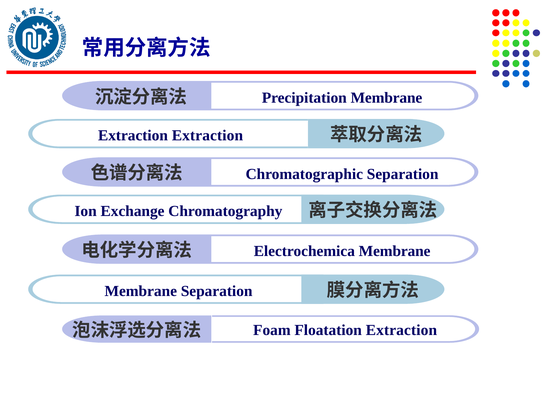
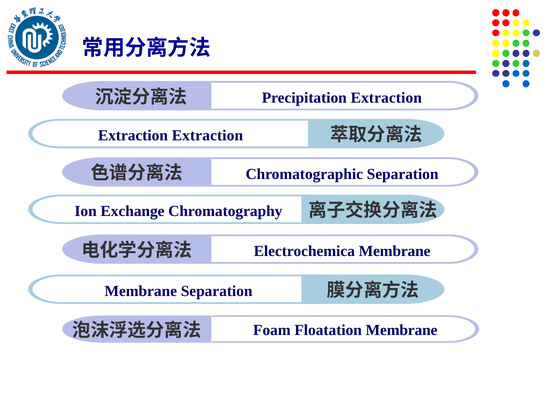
Precipitation Membrane: Membrane -> Extraction (386, 98)
Floatation Extraction: Extraction -> Membrane (402, 330)
